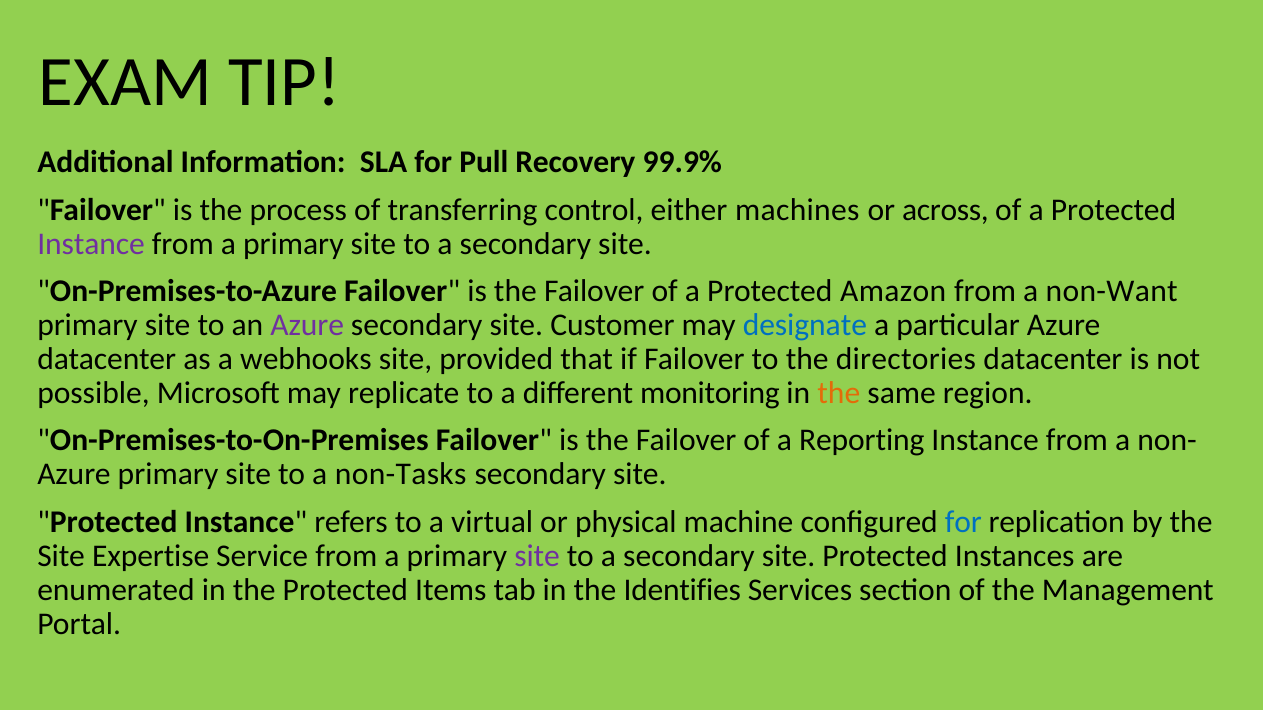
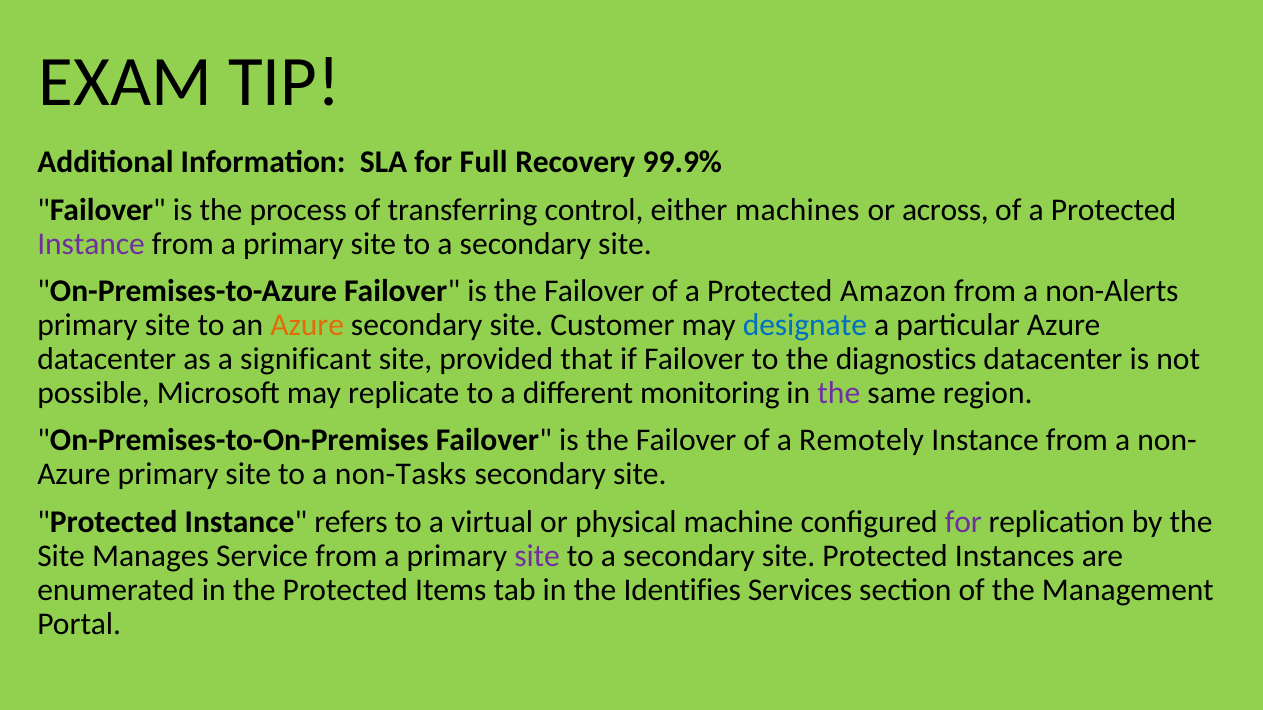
Pull: Pull -> Full (484, 163)
non-Want: non-Want -> non-Alerts (1112, 291)
Azure colour: purple -> orange (307, 325)
webhooks: webhooks -> significant (306, 359)
directories: directories -> diagnostics (906, 359)
the colour: orange -> purple (839, 393)
Reporting: Reporting -> Remotely (862, 441)
for colour: blue -> purple (963, 522)
Expertise: Expertise -> Manages (151, 556)
